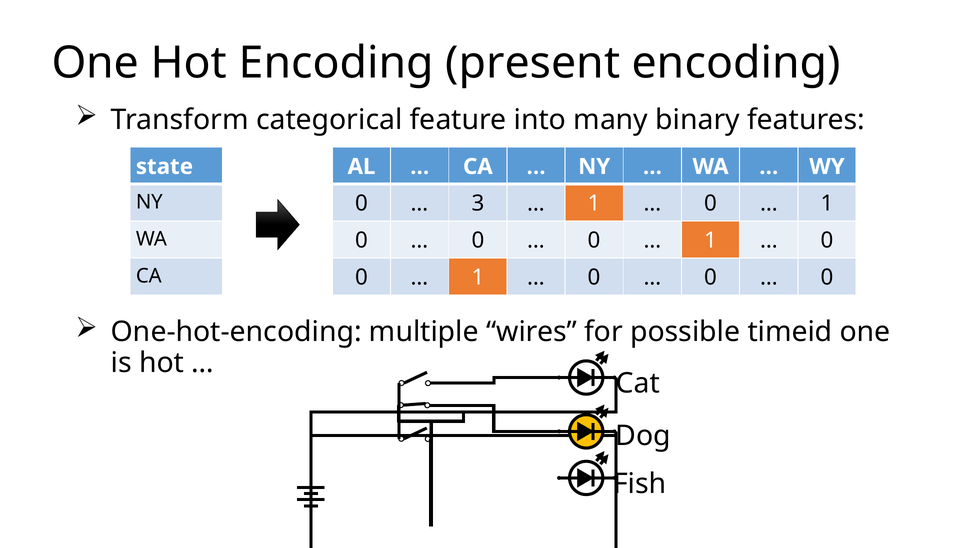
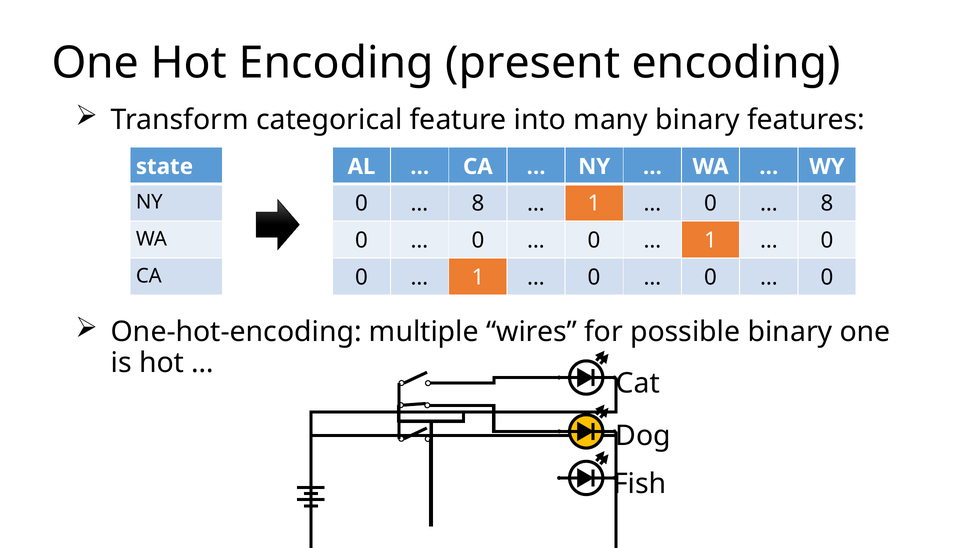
3: 3 -> 8 (478, 204)
1: 1 -> 8 (827, 204)
possible timeid: timeid -> binary (790, 332)
